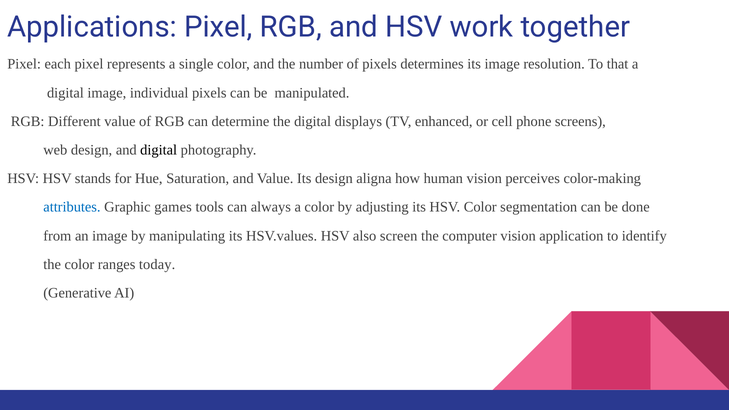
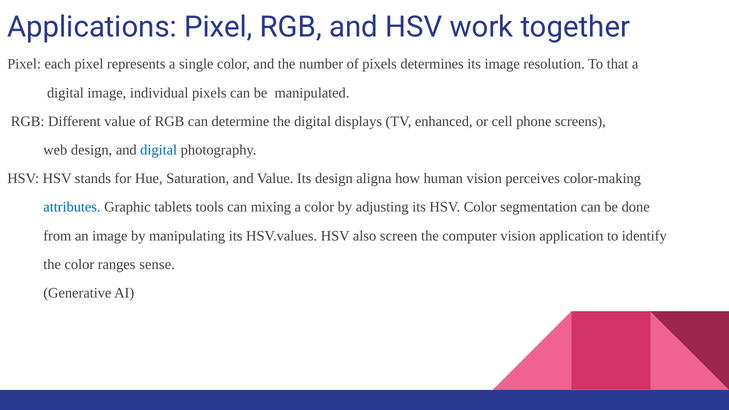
digital colour: black -> blue (159, 150)
games: games -> tablets (173, 207)
always: always -> mixing (271, 207)
today: today -> sense (157, 264)
